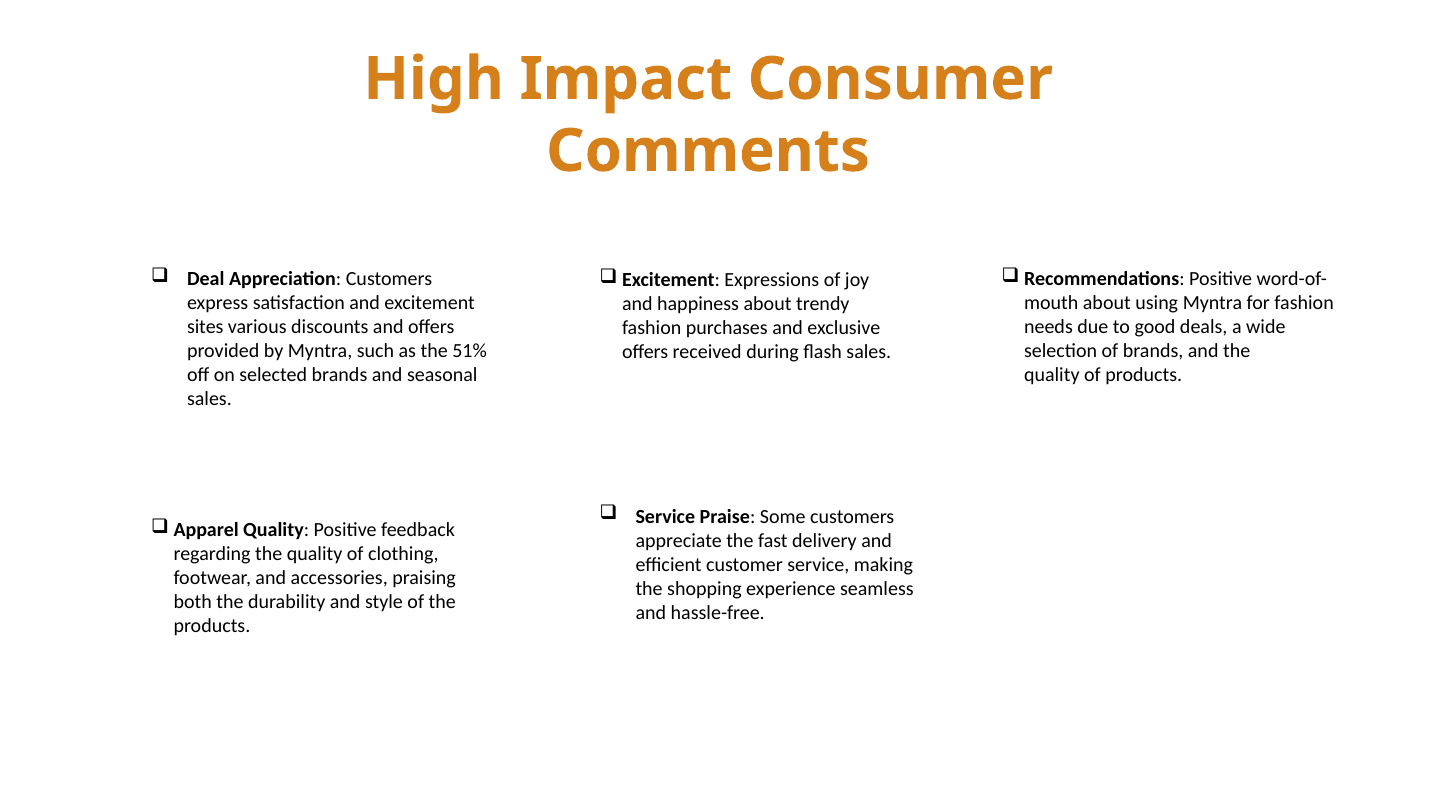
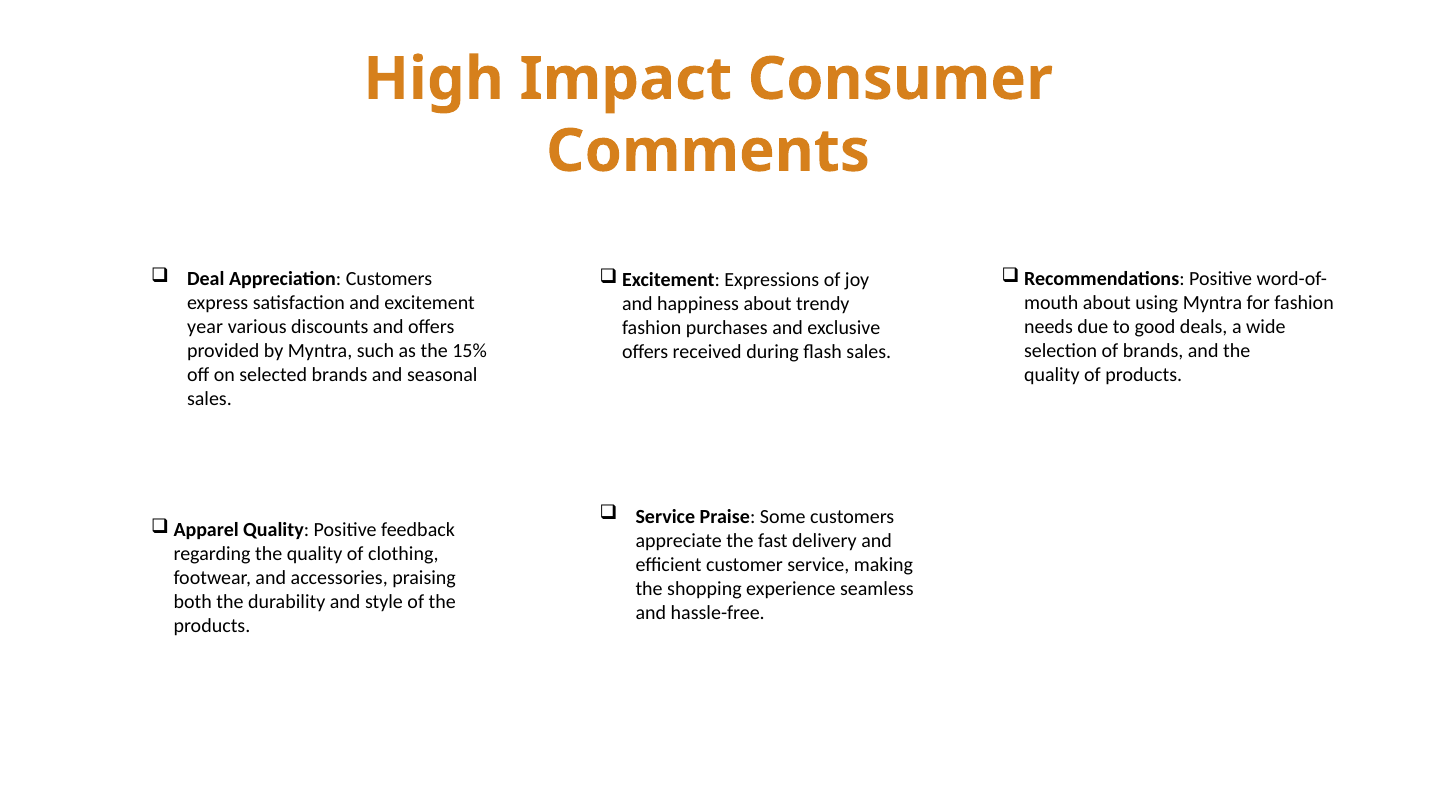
sites: sites -> year (205, 327)
51%: 51% -> 15% (470, 351)
